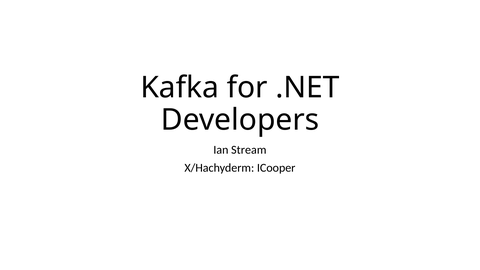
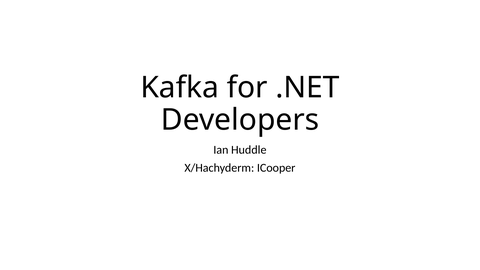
Stream: Stream -> Huddle (249, 150)
